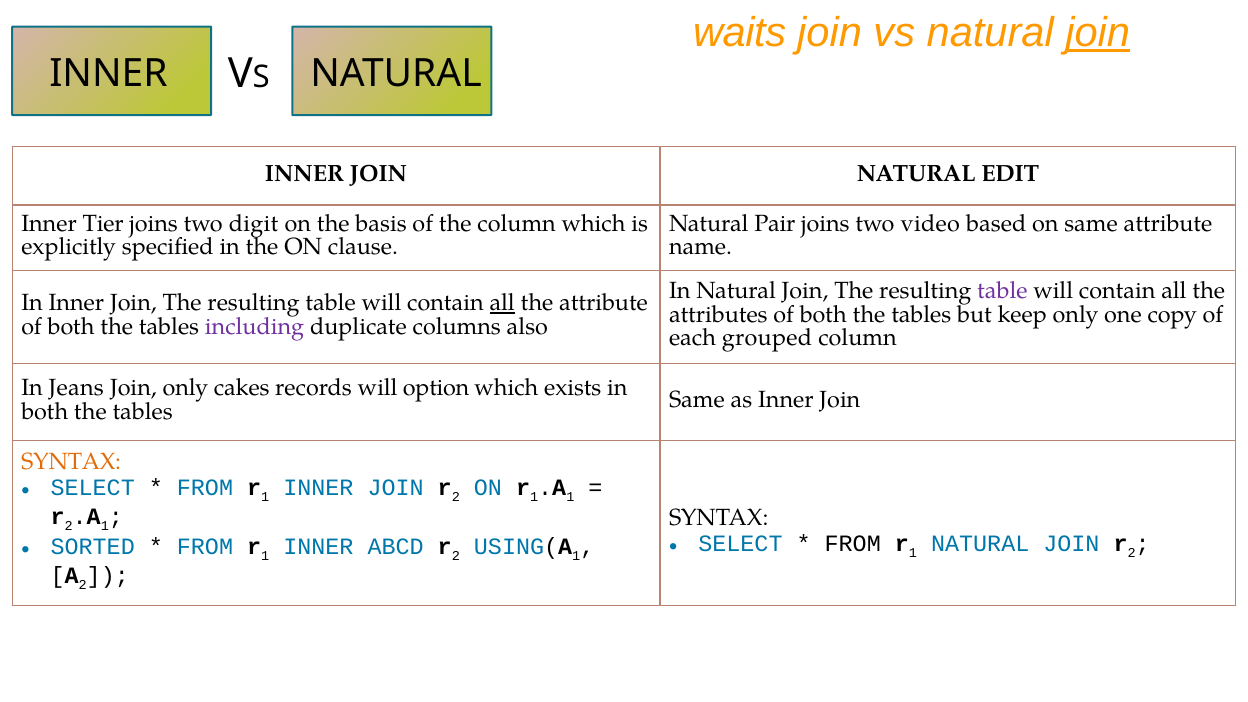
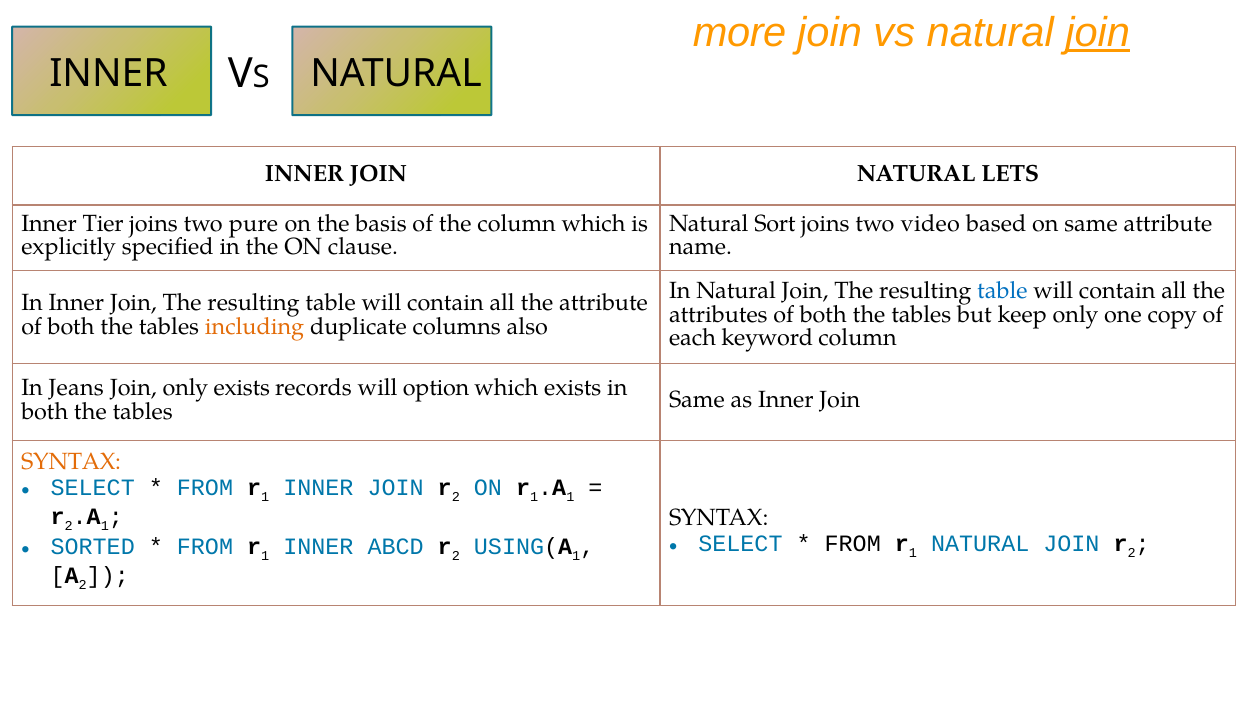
waits: waits -> more (740, 32)
EDIT: EDIT -> LETS (1010, 173)
digit: digit -> pure (254, 223)
Pair: Pair -> Sort (775, 223)
table colour: purple -> blue (1002, 291)
all underline: present -> none (502, 303)
including colour: purple -> orange (255, 326)
grouped: grouped -> keyword (767, 338)
only cakes: cakes -> exists (242, 388)
